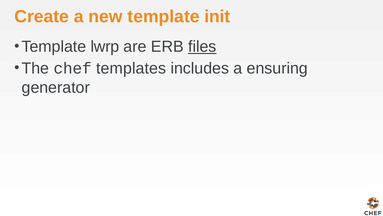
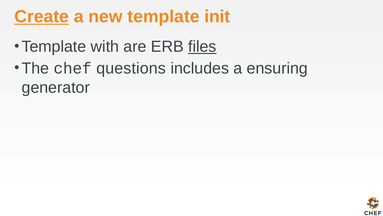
Create underline: none -> present (42, 17)
lwrp: lwrp -> with (105, 47)
templates: templates -> questions (131, 68)
